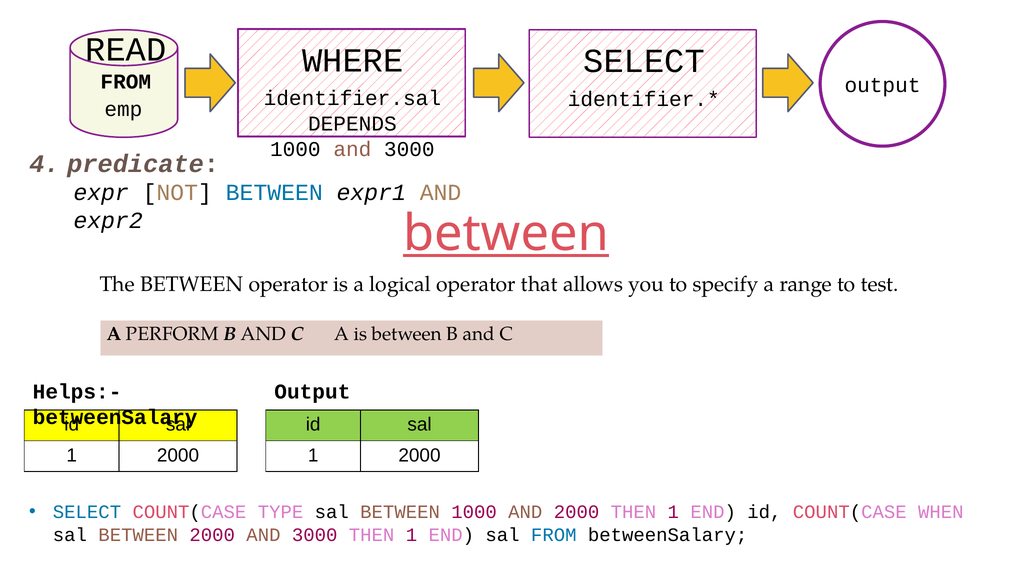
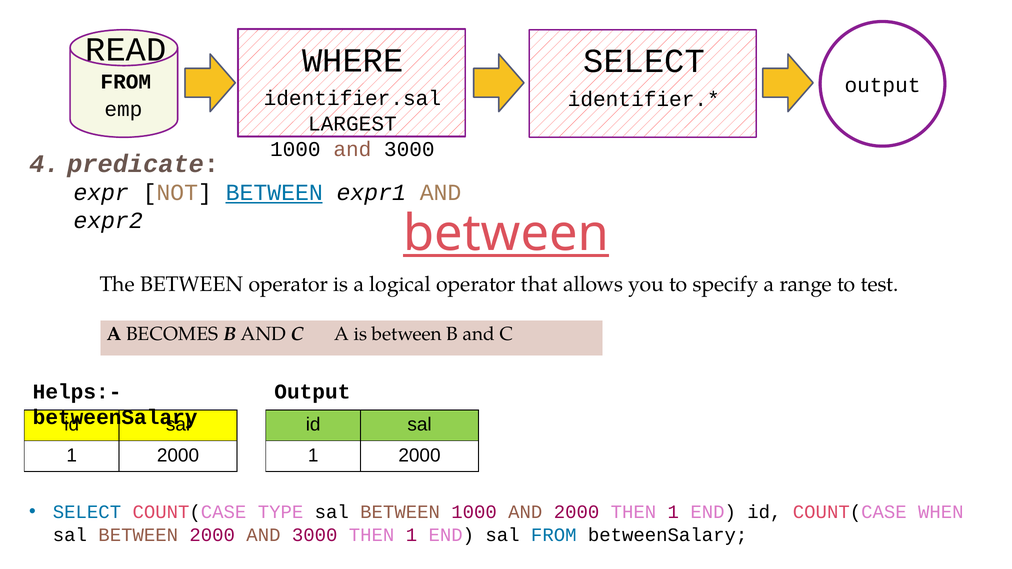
DEPENDS: DEPENDS -> LARGEST (352, 124)
BETWEEN underline: none -> present (274, 193)
PERFORM: PERFORM -> BECOMES (172, 334)
